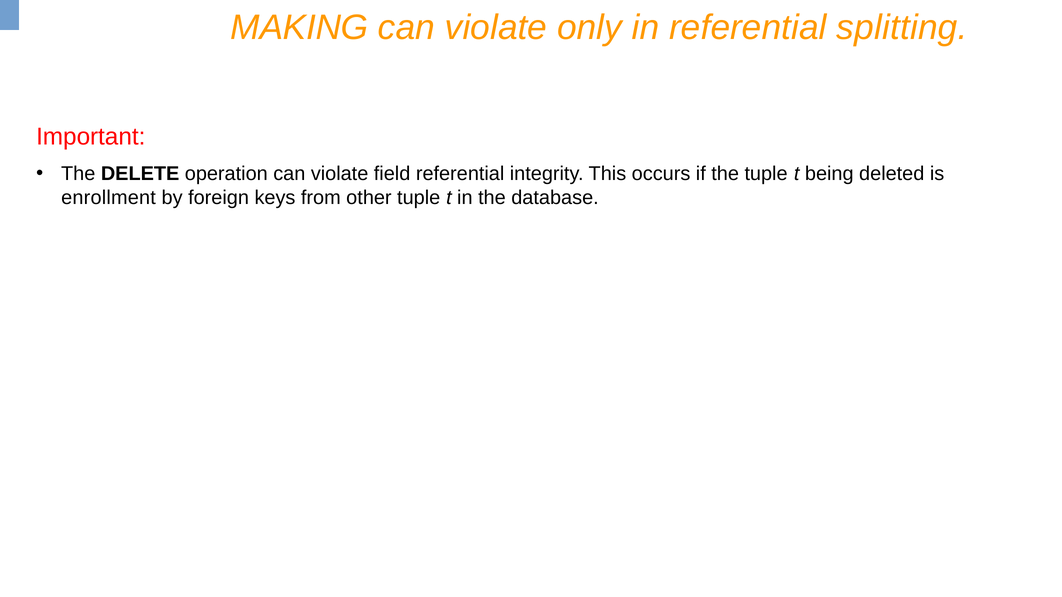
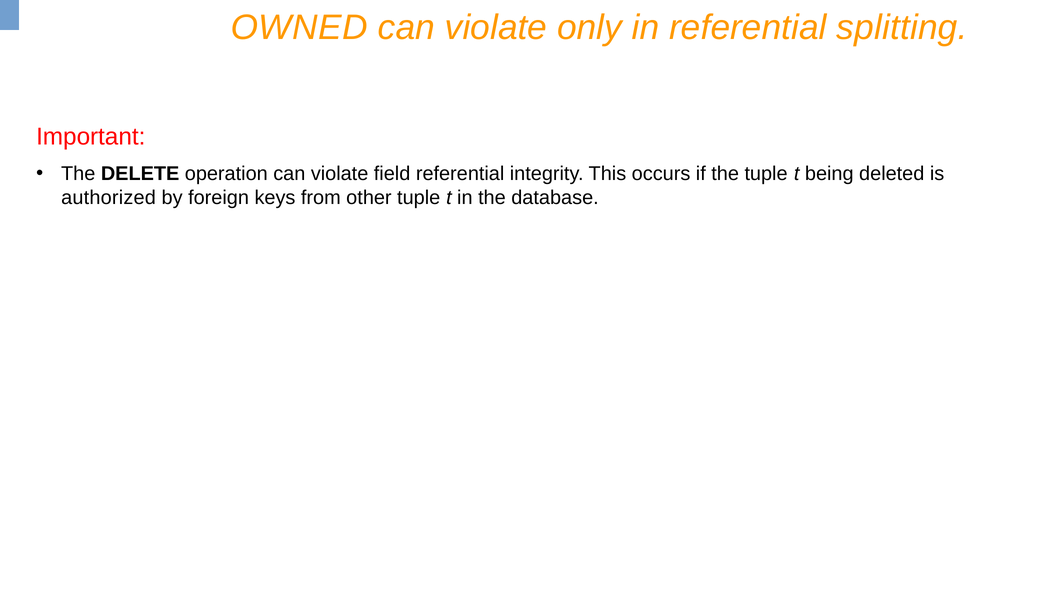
MAKING: MAKING -> OWNED (299, 28)
enrollment: enrollment -> authorized (109, 198)
